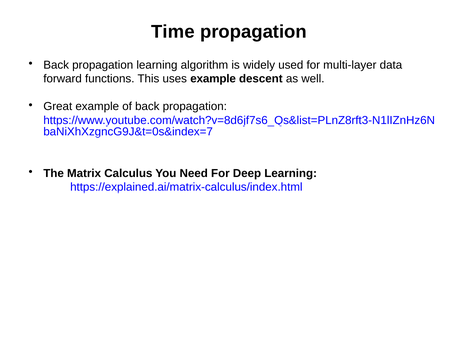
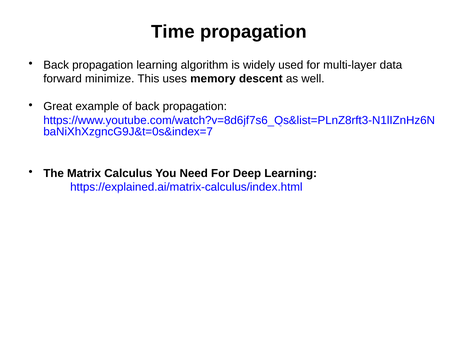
functions: functions -> minimize (110, 79)
uses example: example -> memory (213, 79)
